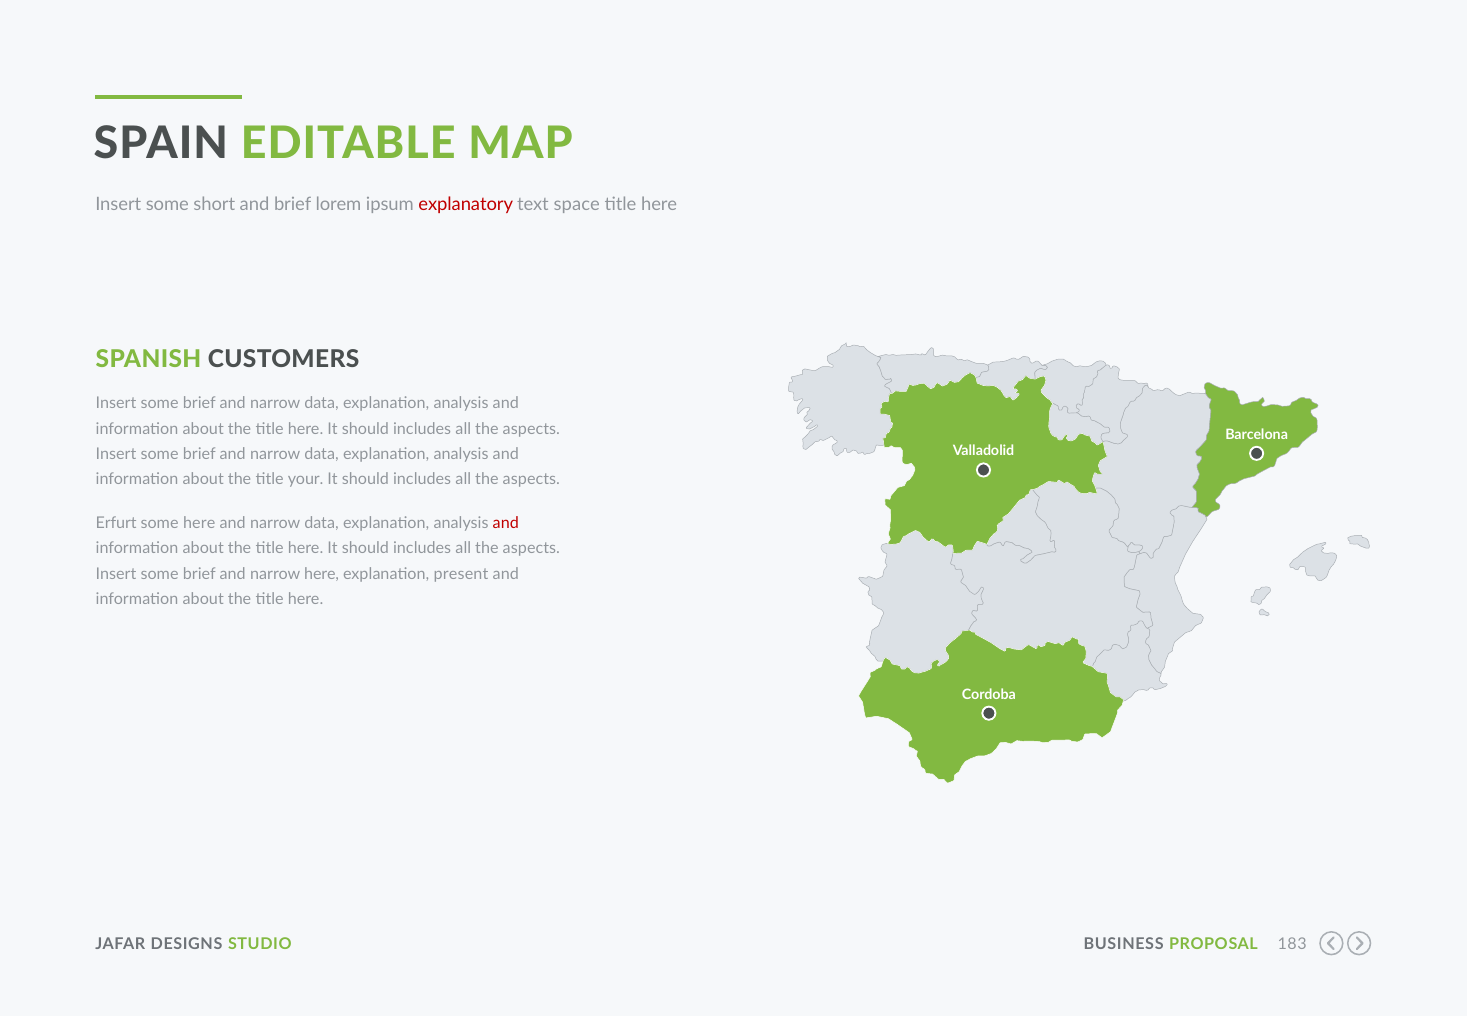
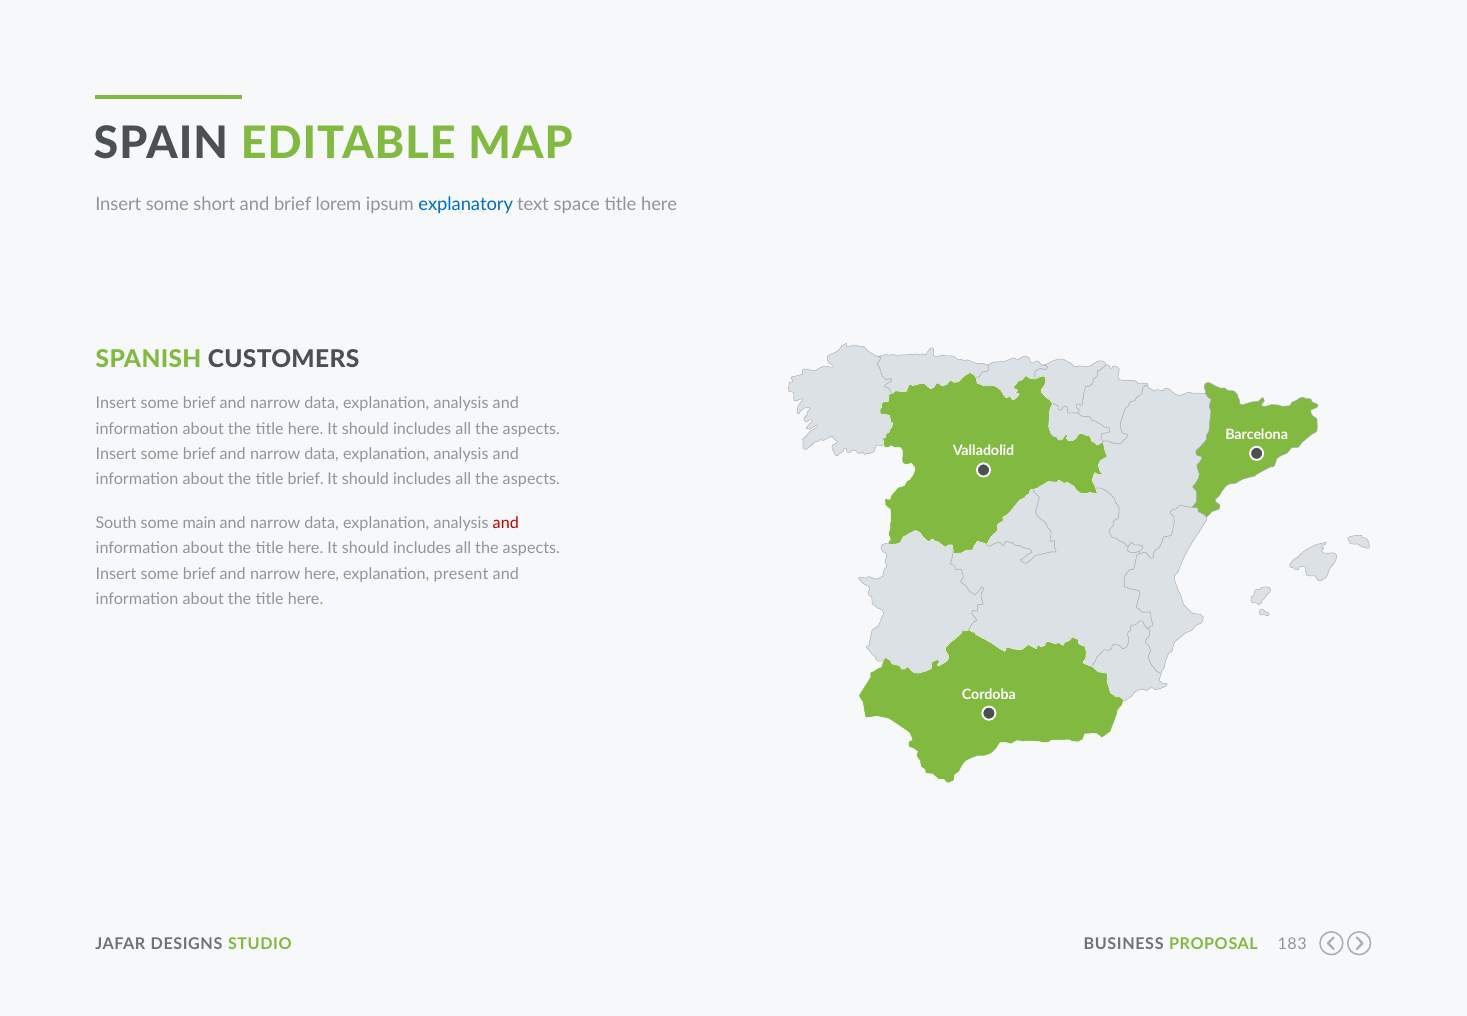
explanatory colour: red -> blue (466, 204)
title your: your -> brief (306, 479)
Erfurt: Erfurt -> South (116, 523)
some here: here -> main (199, 523)
